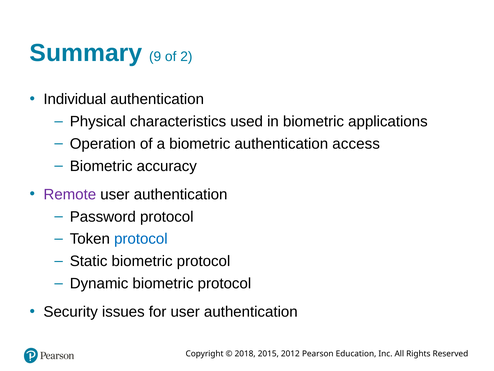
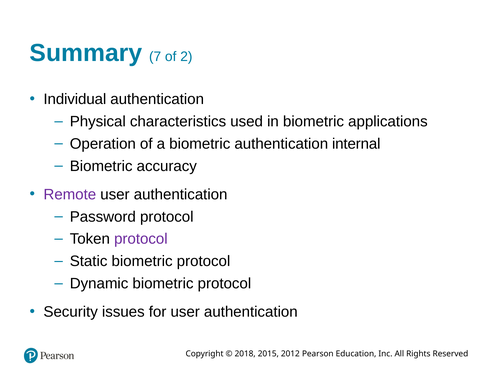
9: 9 -> 7 (155, 56)
access: access -> internal (356, 144)
protocol colour: blue -> purple (141, 239)
